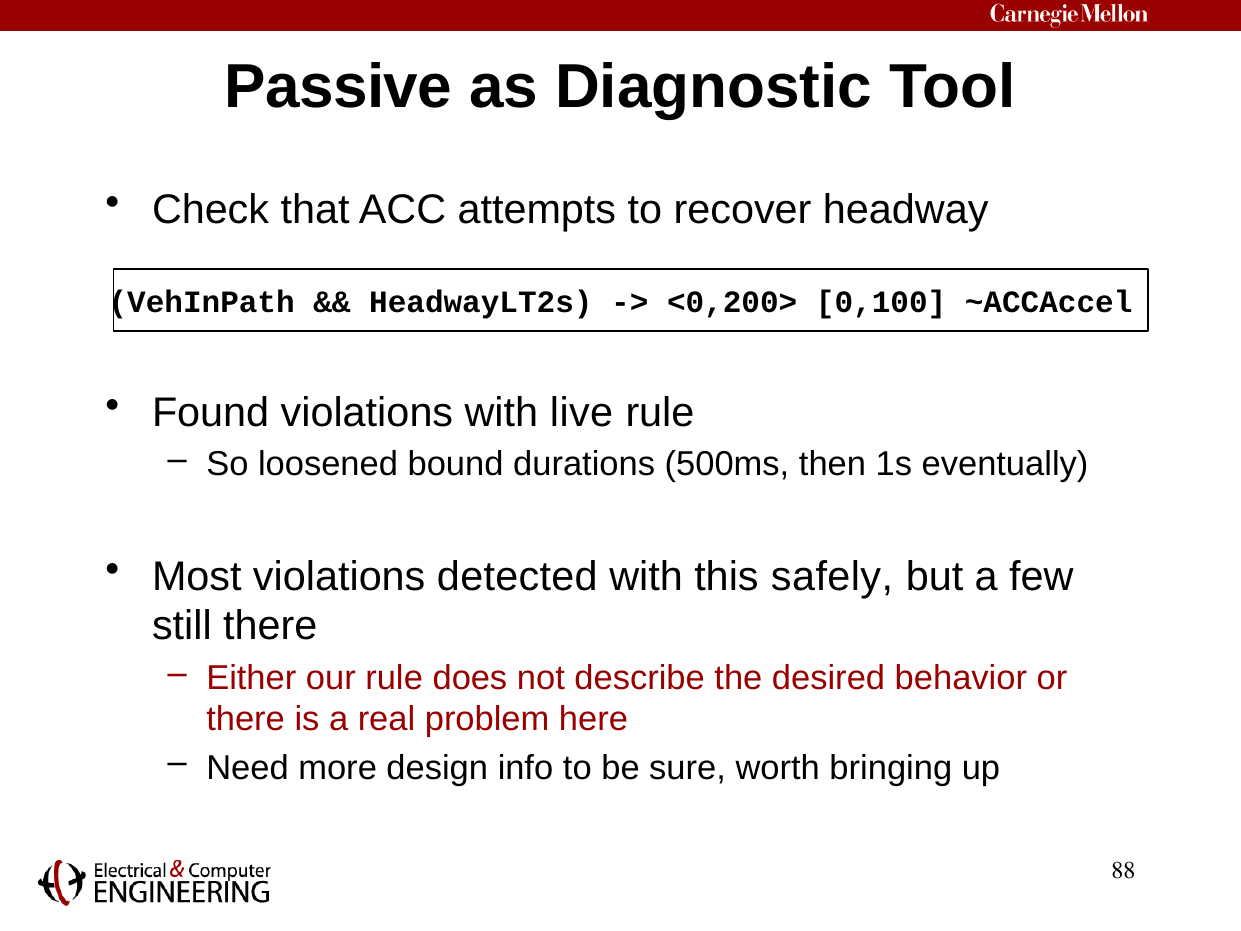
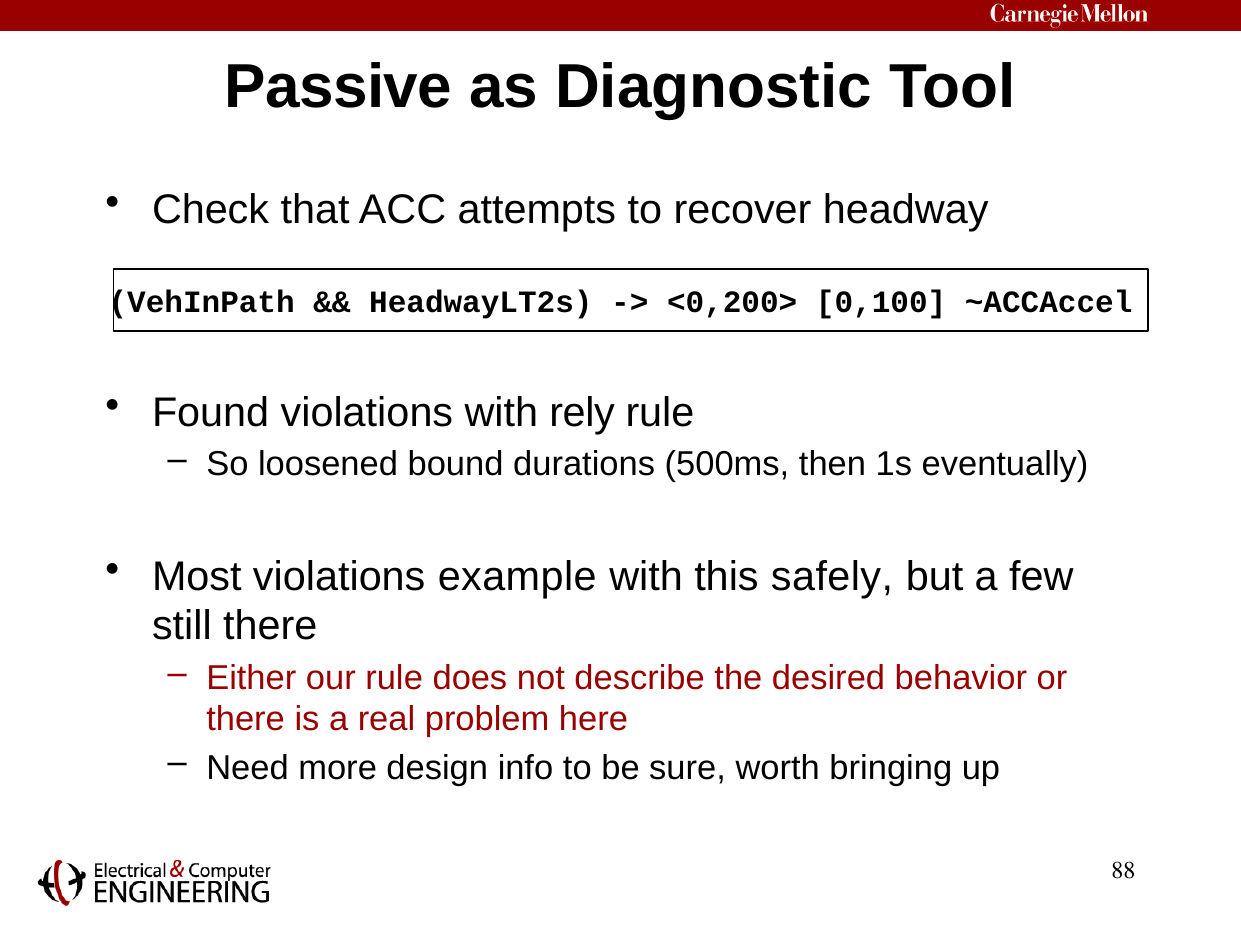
live: live -> rely (582, 412)
detected: detected -> example (517, 576)
